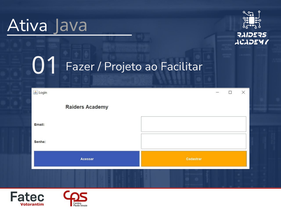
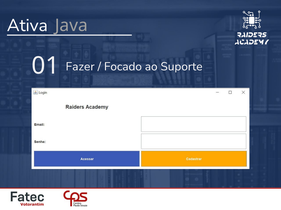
Projeto: Projeto -> Focado (123, 67)
Facilitar: Facilitar -> Suporte (182, 67)
